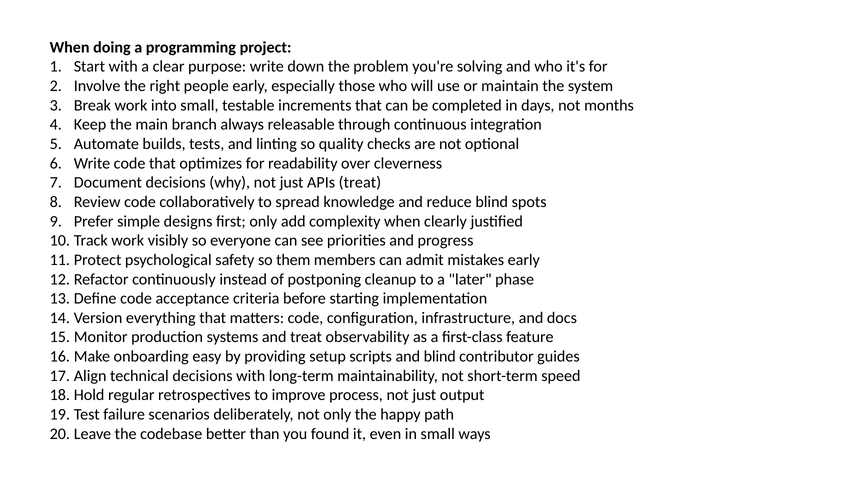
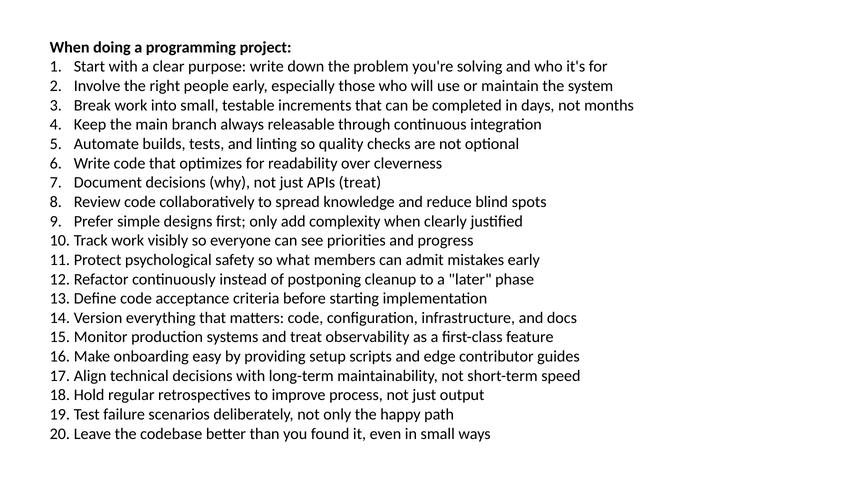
them: them -> what (293, 260)
and blind: blind -> edge (440, 357)
